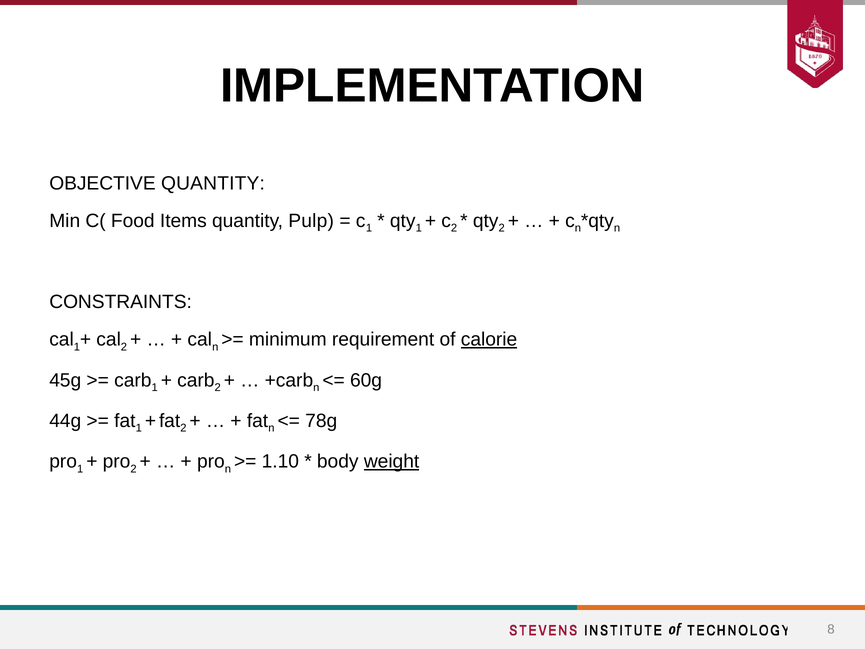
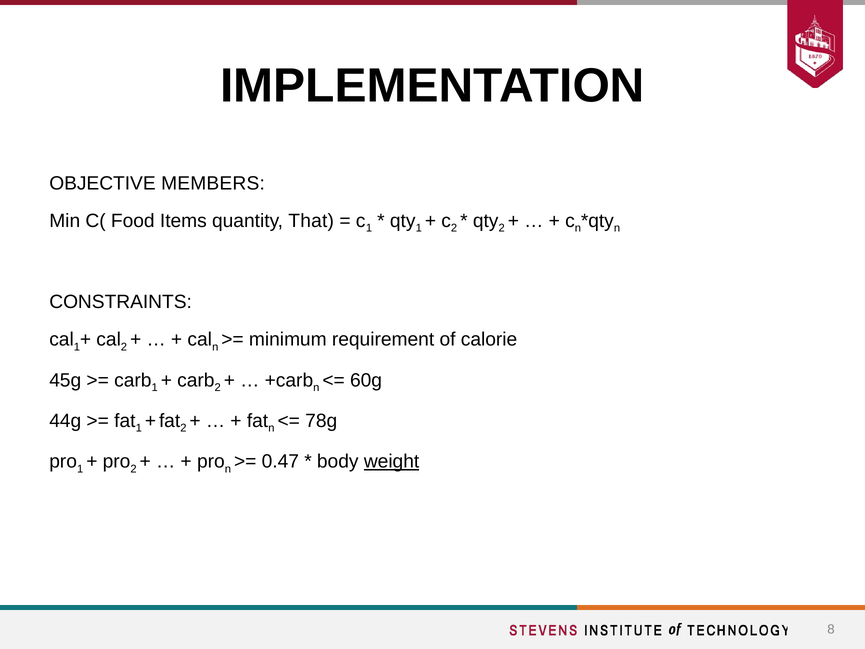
OBJECTIVE QUANTITY: QUANTITY -> MEMBERS (213, 183)
Pulp: Pulp -> That (311, 221)
calorie underline: present -> none (489, 339)
1.10: 1.10 -> 0.47 (280, 461)
